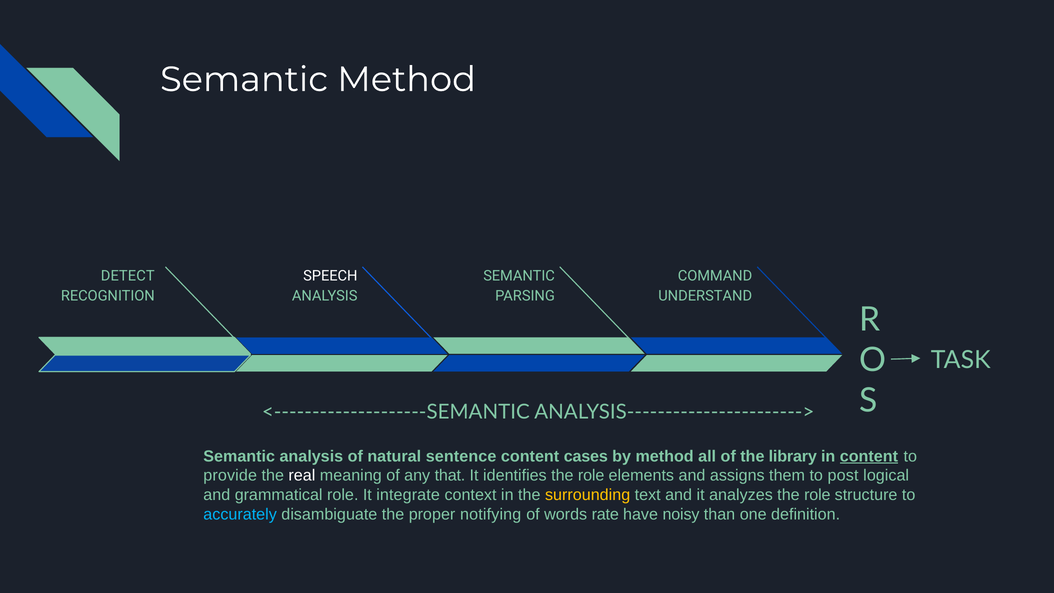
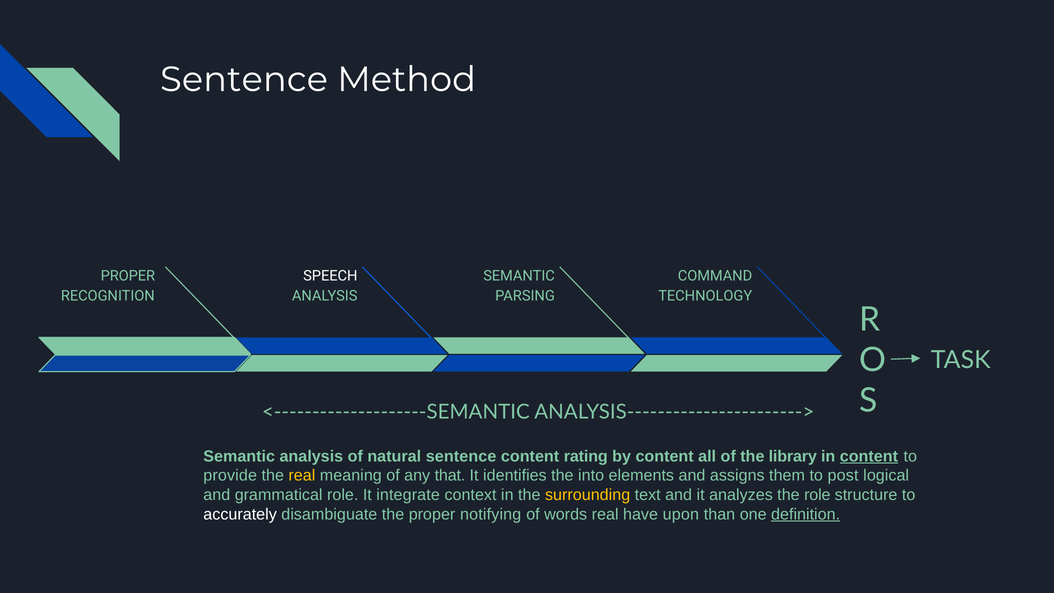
Semantic: Semantic -> Sentence (244, 79)
DETECT: DETECT -> PROPER (128, 276)
UNDERSTAND: UNDERSTAND -> TECHNOLOGY (705, 296)
cases: cases -> rating (586, 456)
by method: method -> content (665, 456)
real colour: white -> yellow (302, 476)
identifies the role: role -> into (591, 476)
accurately colour: light blue -> white (240, 514)
words rate: rate -> real (605, 514)
noisy: noisy -> upon (681, 514)
definition underline: none -> present (806, 514)
